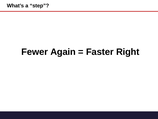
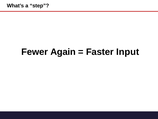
Right: Right -> Input (128, 52)
